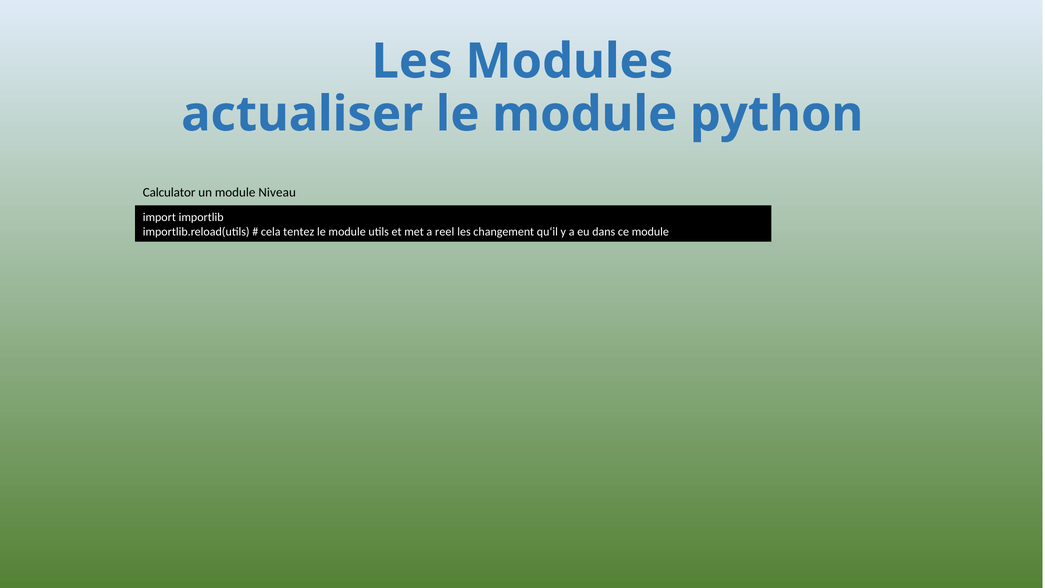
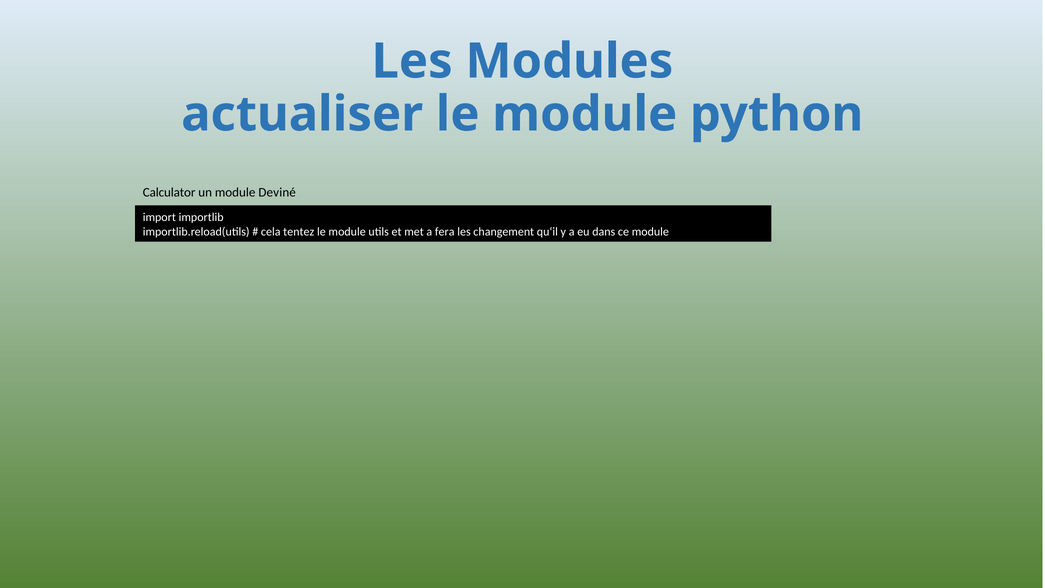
Niveau: Niveau -> Deviné (277, 192)
reel: reel -> fera (445, 231)
